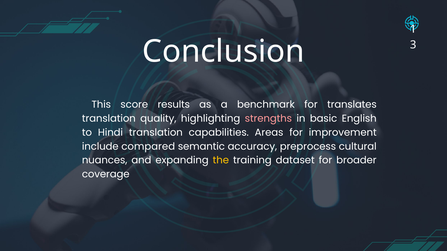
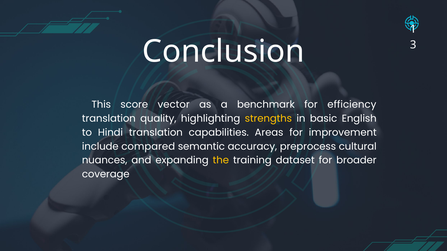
results: results -> vector (174, 105)
translates: translates -> efficiency (352, 105)
strengths colour: pink -> yellow (268, 119)
